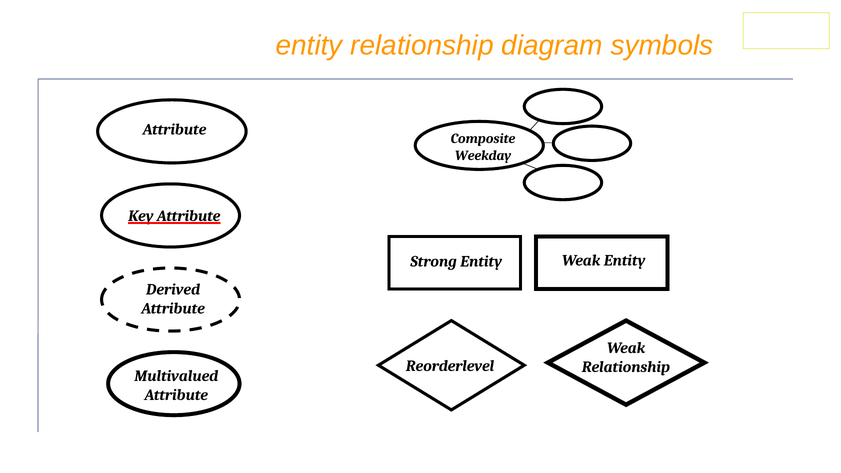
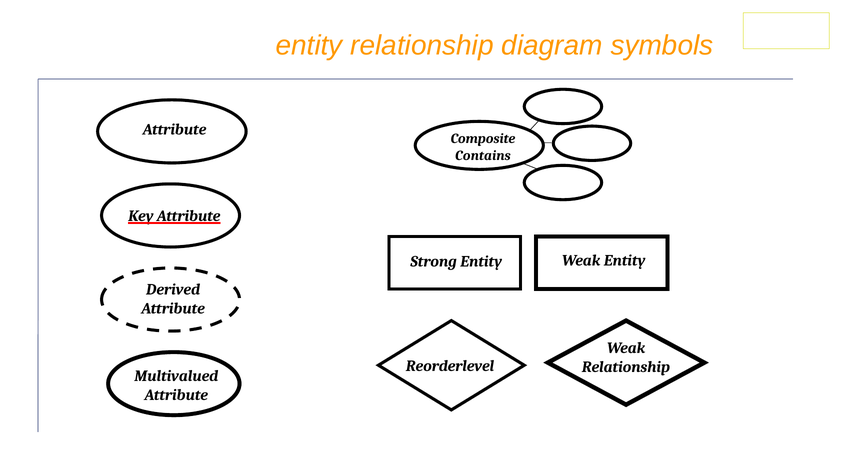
Weekday: Weekday -> Contains (483, 155)
